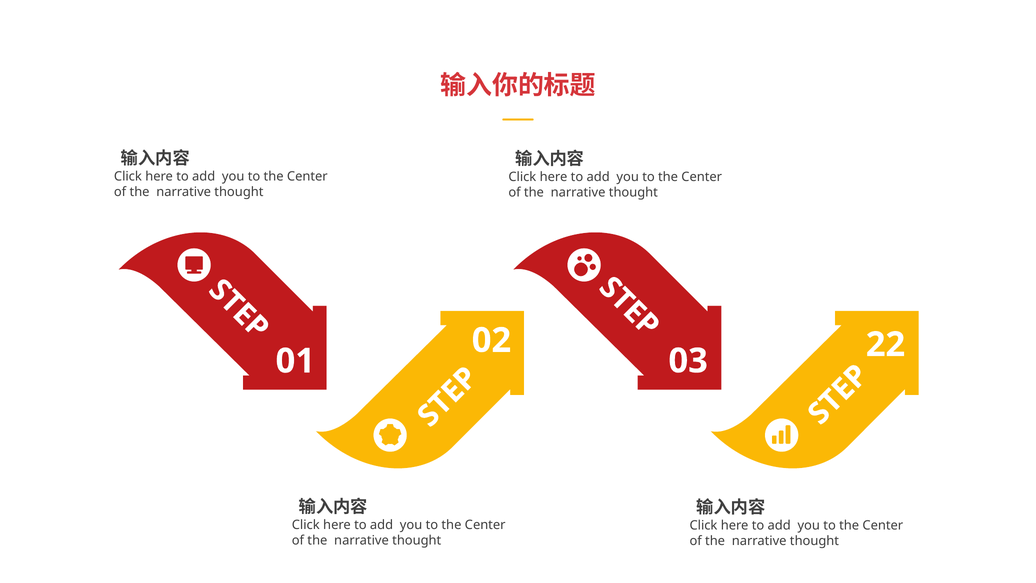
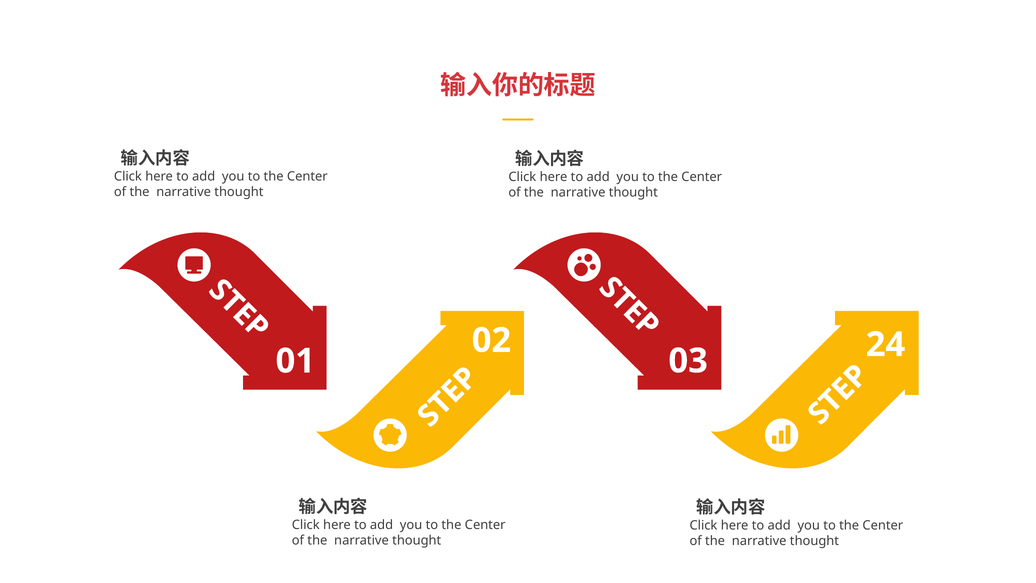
22: 22 -> 24 (886, 344)
